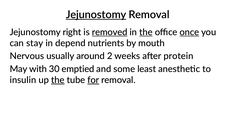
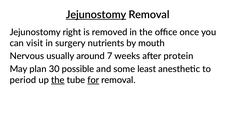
removed underline: present -> none (110, 32)
the underline: present -> none (146, 32)
once underline: present -> none (189, 32)
stay: stay -> visit (35, 43)
depend: depend -> surgery (70, 43)
2: 2 -> 7 (110, 56)
with: with -> plan (38, 69)
emptied: emptied -> possible (78, 69)
insulin: insulin -> period (23, 80)
